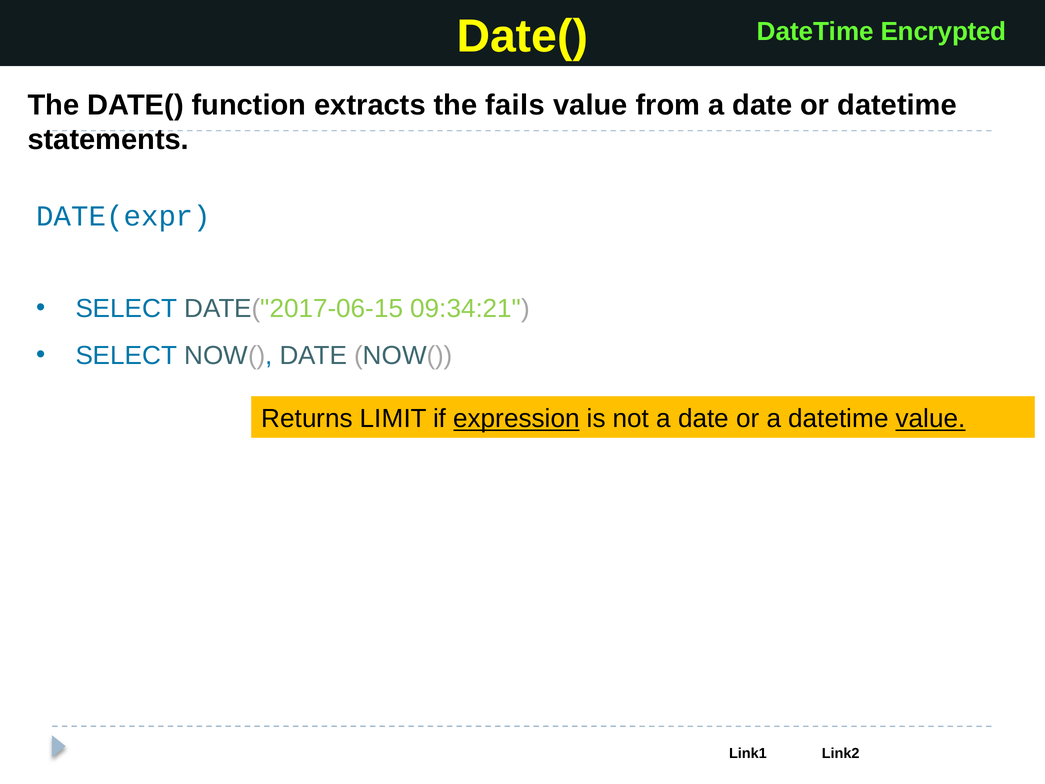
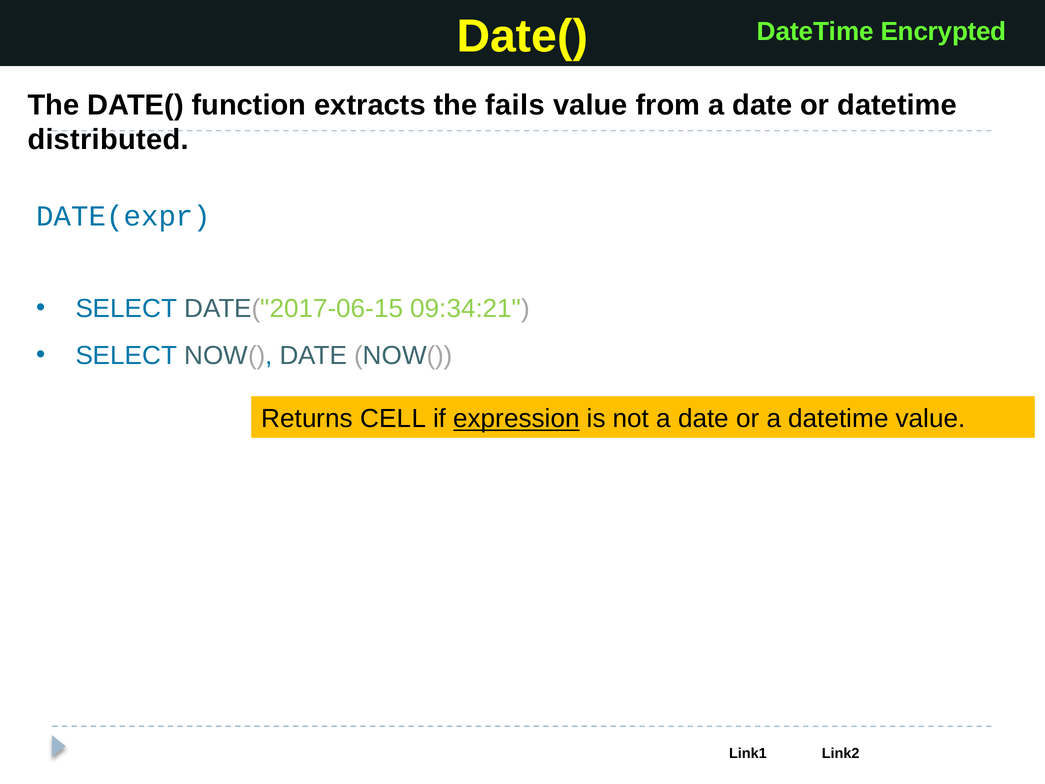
statements: statements -> distributed (108, 140)
LIMIT: LIMIT -> CELL (393, 419)
value underline: present -> none (931, 419)
